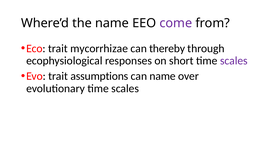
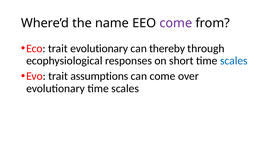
trait mycorrhizae: mycorrhizae -> evolutionary (99, 48)
scales colour: purple -> blue (234, 61)
can name: name -> come (163, 76)
